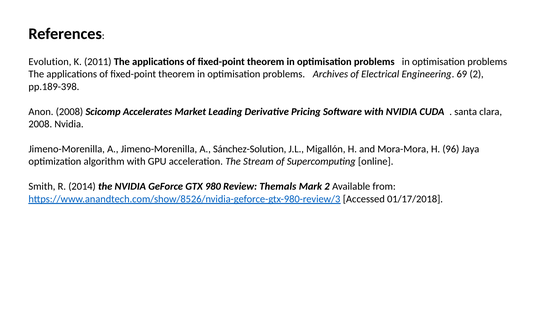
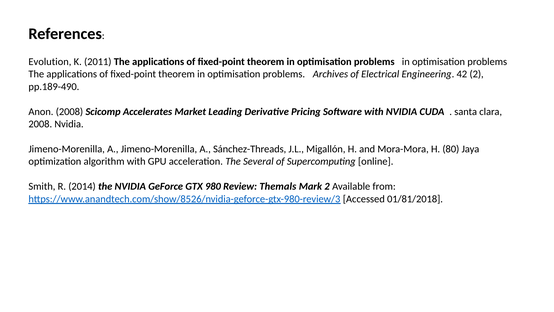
69: 69 -> 42 (462, 74)
pp.189-398: pp.189-398 -> pp.189-490 (54, 87)
Sánchez-Solution: Sánchez-Solution -> Sánchez-Threads (250, 149)
96: 96 -> 80 (451, 149)
Stream: Stream -> Several (258, 161)
01/17/2018: 01/17/2018 -> 01/81/2018 (415, 199)
